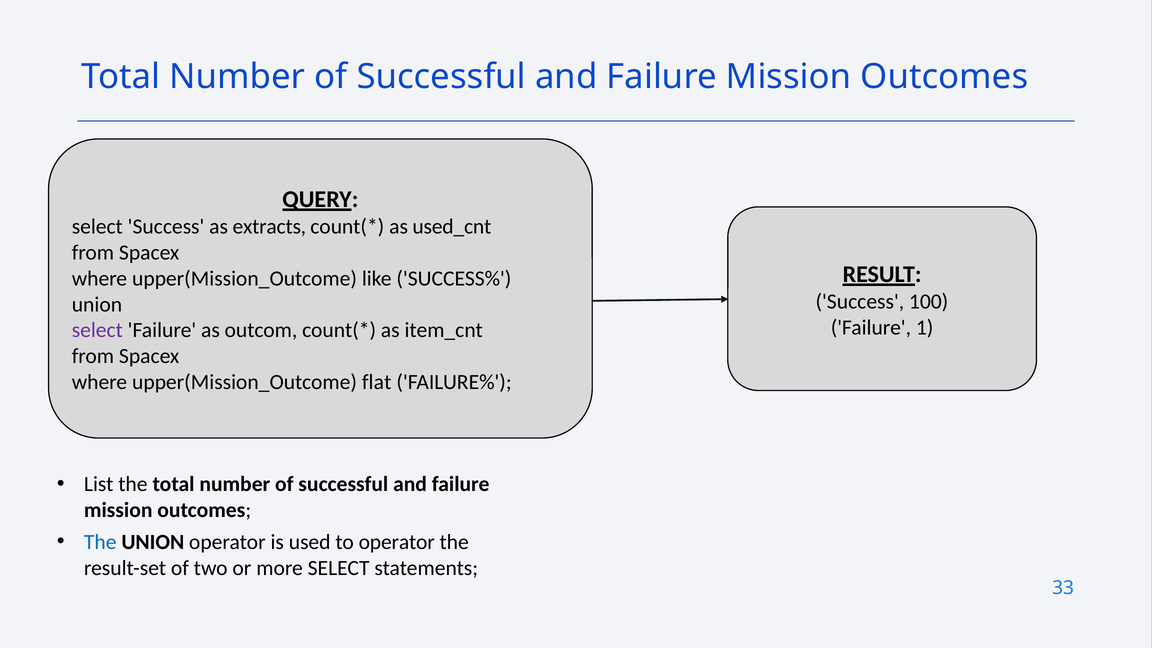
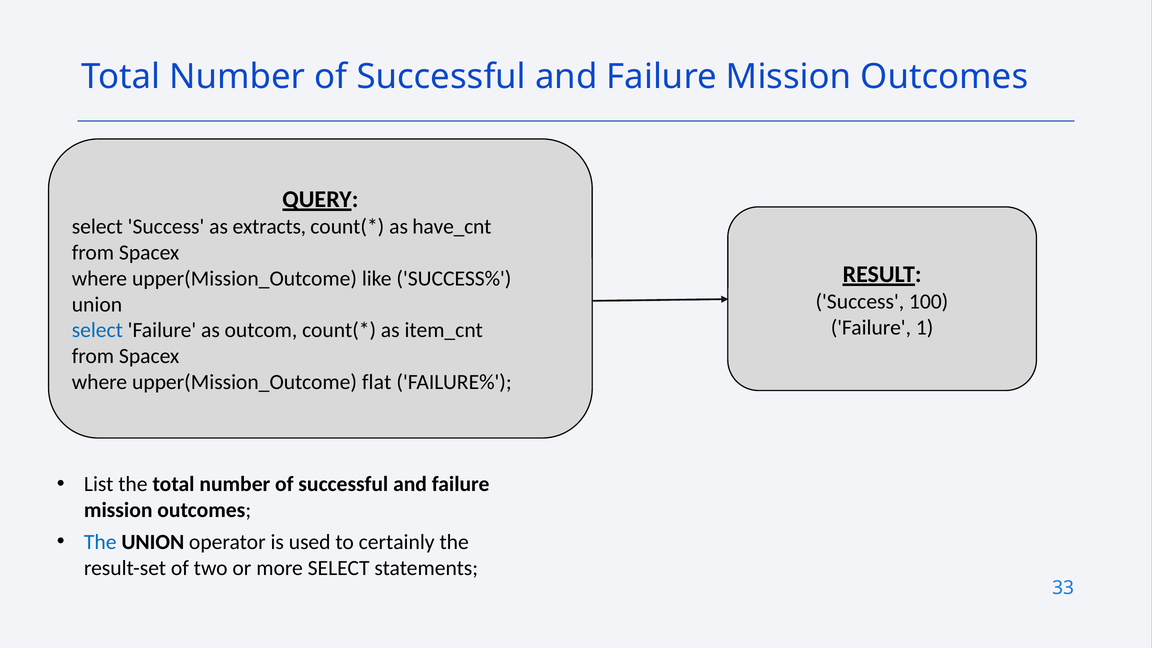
used_cnt: used_cnt -> have_cnt (452, 227)
select colour: purple -> blue (97, 330)
to operator: operator -> certainly (397, 542)
